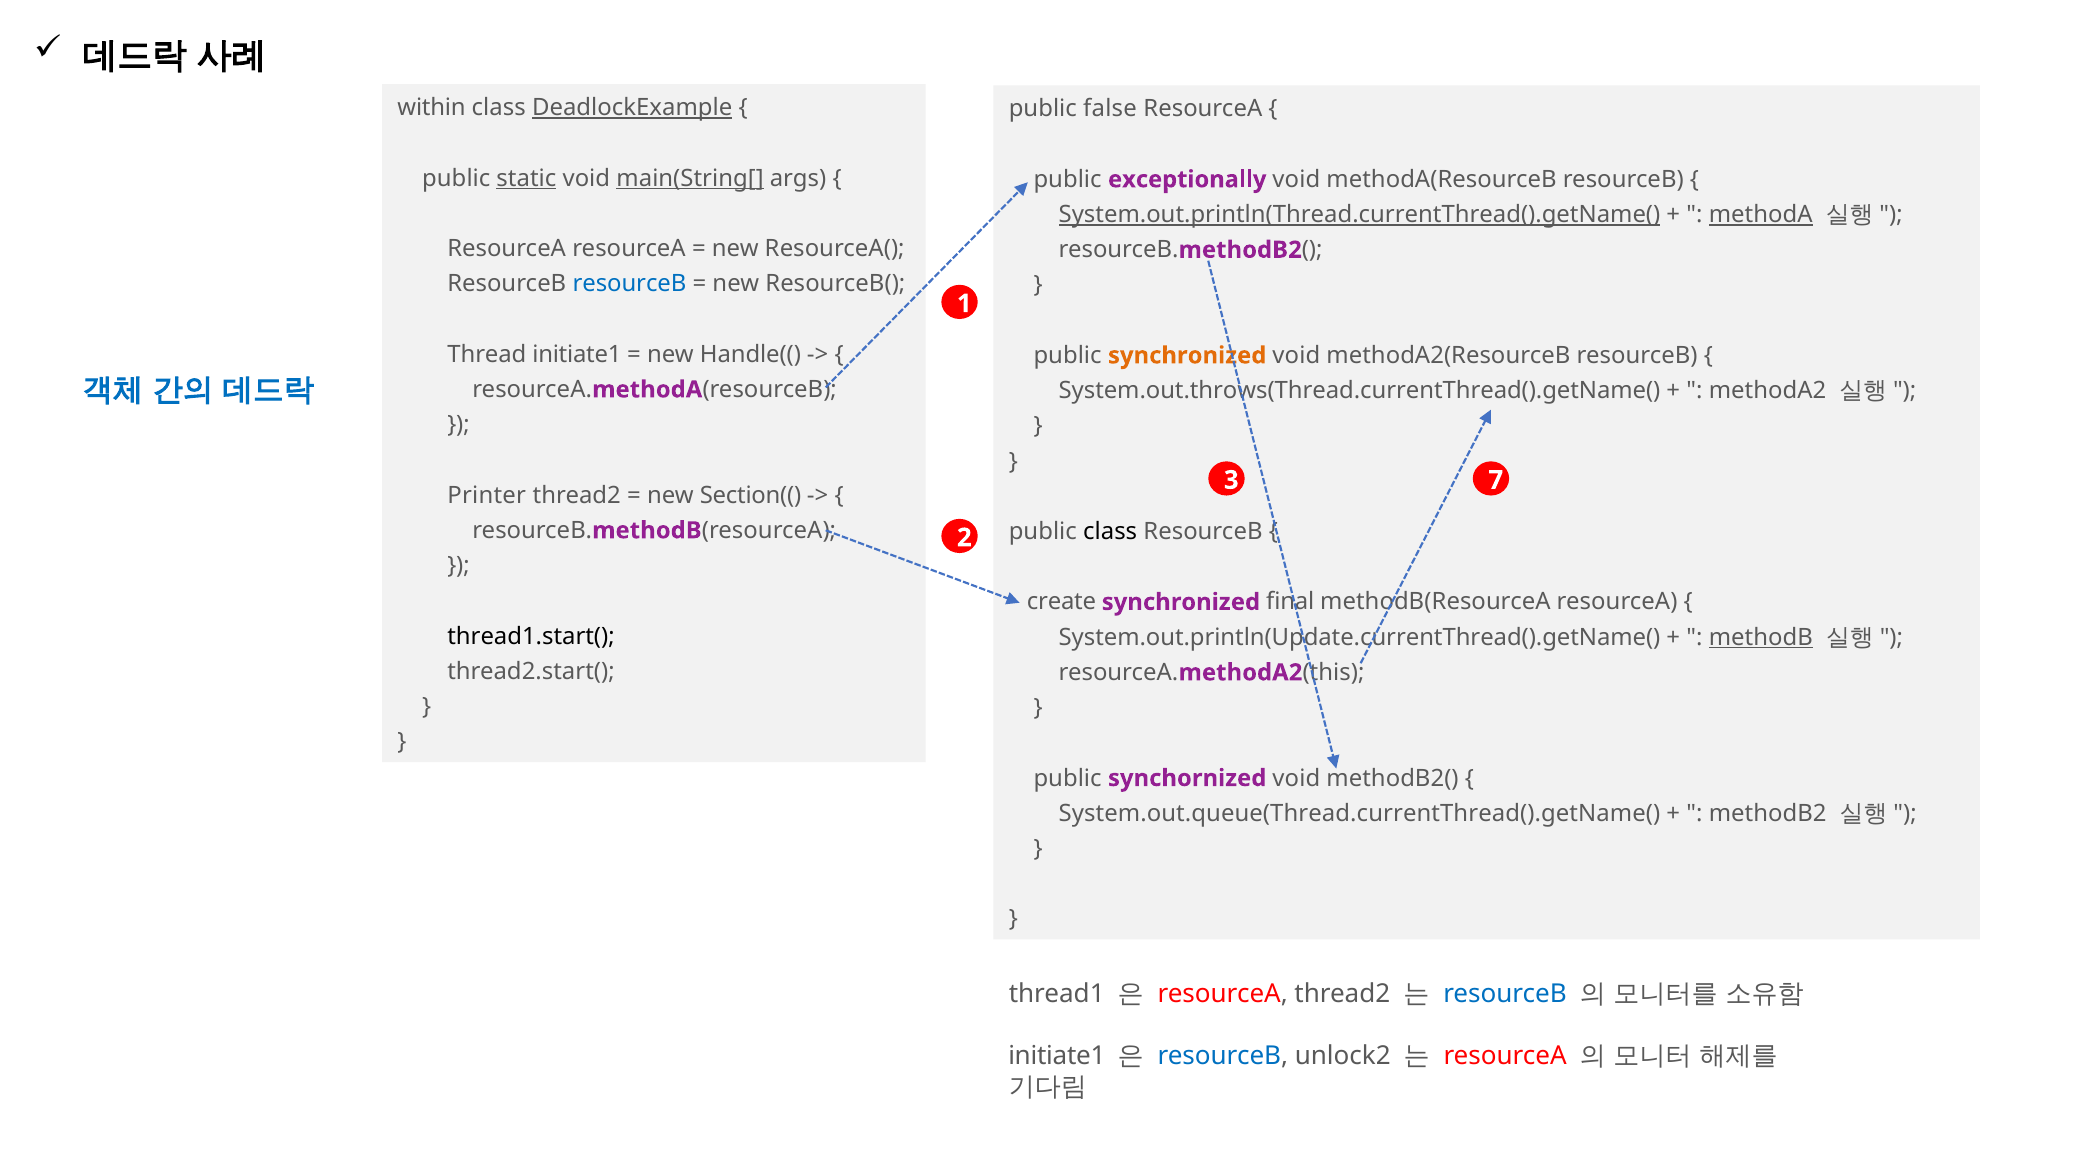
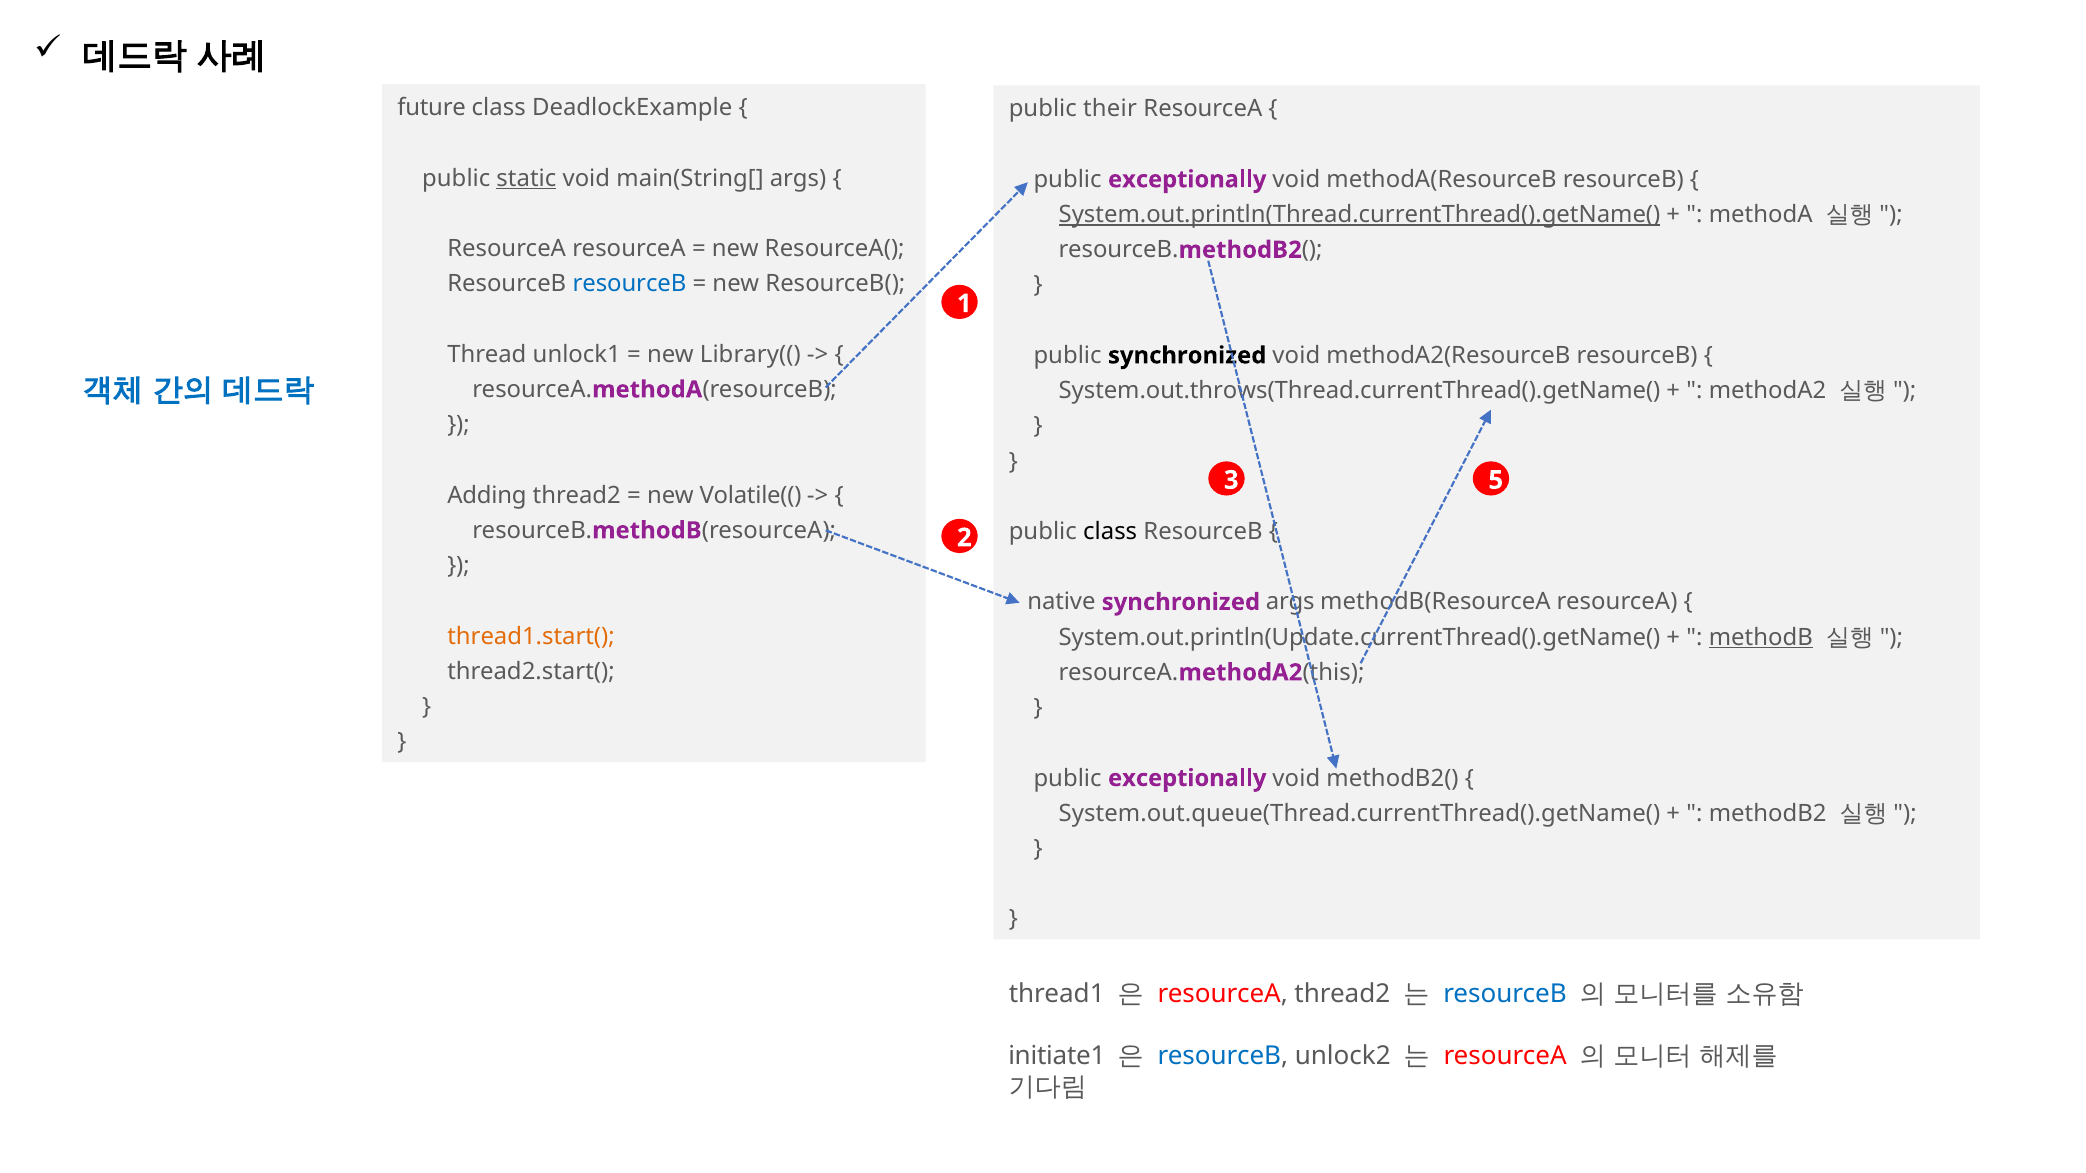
within: within -> future (432, 108)
DeadlockExample underline: present -> none (632, 108)
false: false -> their (1110, 109)
main(String[ underline: present -> none (690, 178)
methodA underline: present -> none (1761, 215)
Thread initiate1: initiate1 -> unlock1 (577, 354)
Handle((: Handle(( -> Library(( (750, 354)
synchronized colour: orange -> black (1187, 356)
7: 7 -> 5 (1496, 480)
Printer: Printer -> Adding (487, 495)
Section((: Section(( -> Volatile(( (750, 495)
create: create -> native (1061, 602)
synchronized final: final -> args (1290, 602)
thread1.start( colour: black -> orange (531, 636)
synchornized: synchornized -> exceptionally (1187, 778)
